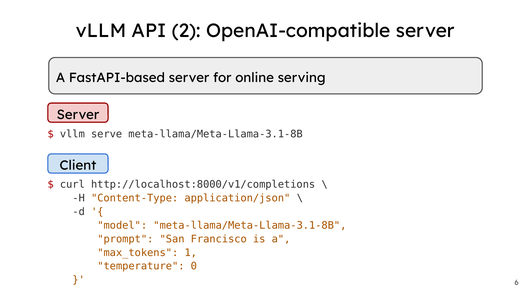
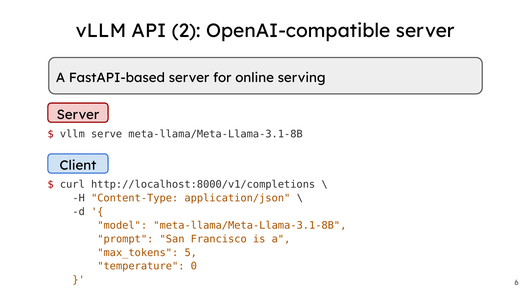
1: 1 -> 5 (191, 252)
